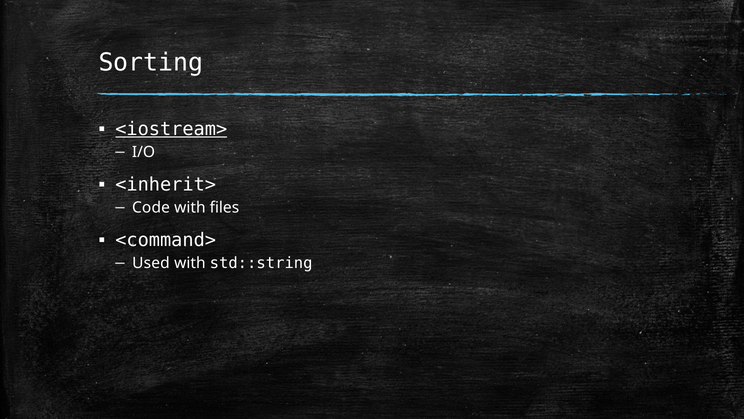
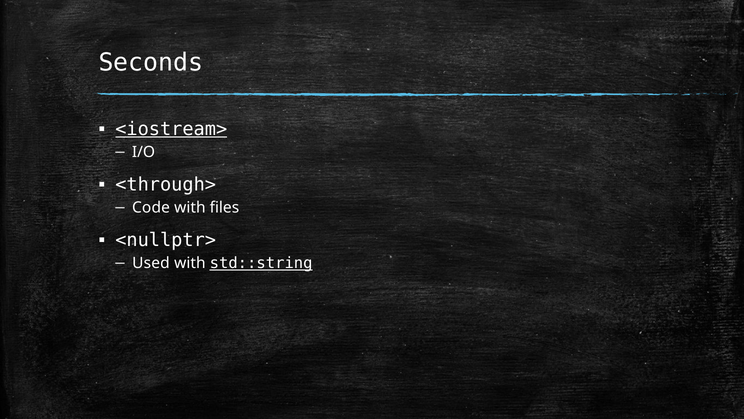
Sorting: Sorting -> Seconds (151, 63)
<inherit>: <inherit> -> <through> (166, 184)
<command>: <command> -> <nullptr> (166, 240)
std::string underline: none -> present (261, 263)
